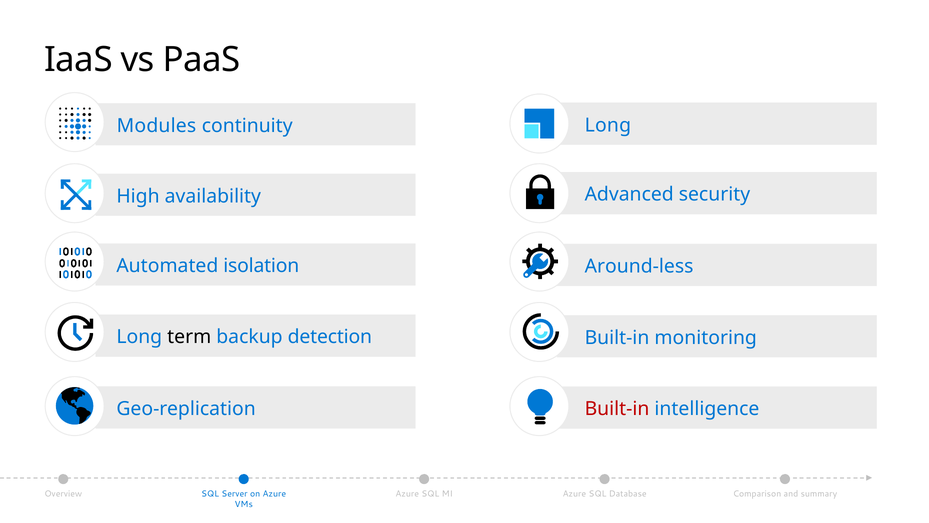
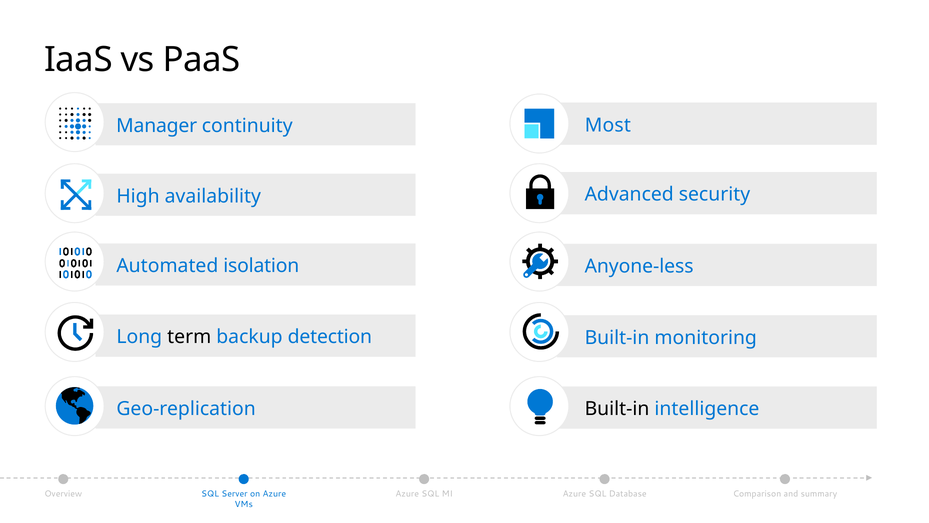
Long: Long -> Most (608, 125)
Modules: Modules -> Manager (157, 126)
Around-less: Around-less -> Anyone-less (639, 266)
Built-in colour: red -> black (617, 409)
